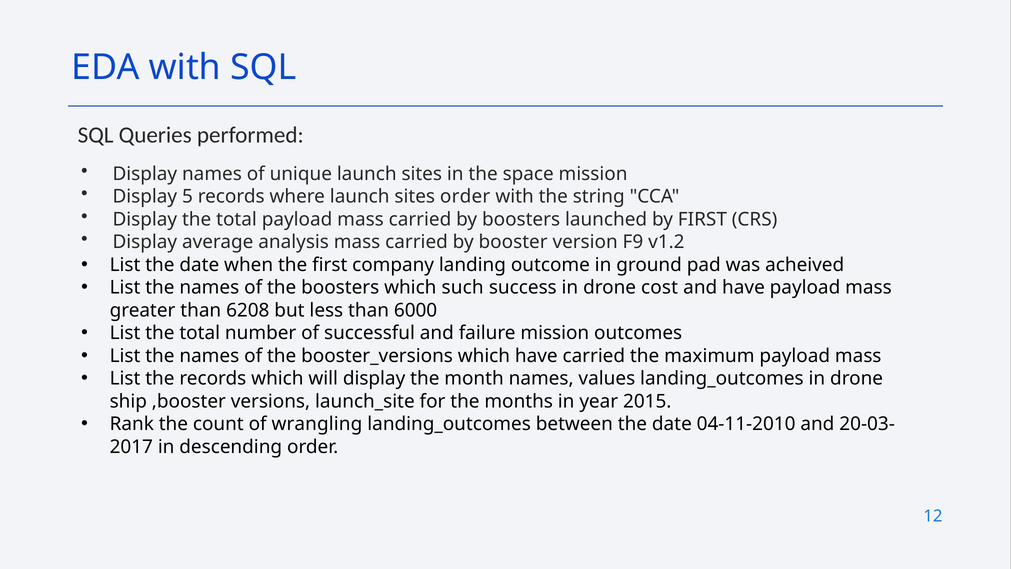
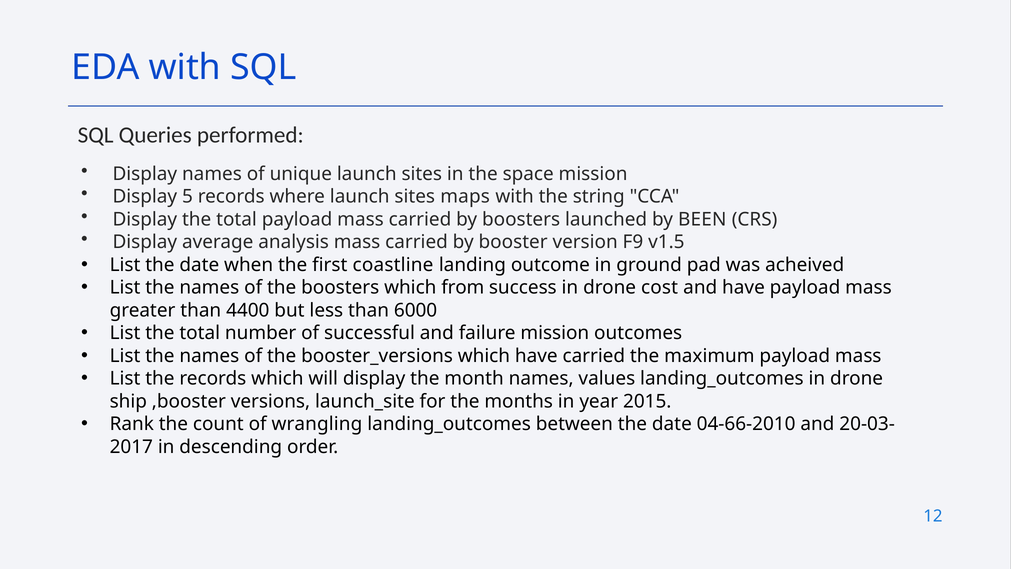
sites order: order -> maps (465, 196)
by FIRST: FIRST -> BEEN (702, 219)
v1.2: v1.2 -> v1.5 (666, 242)
company: company -> coastline (393, 265)
such: such -> from (463, 287)
6208: 6208 -> 4400 (248, 310)
04-11-2010: 04-11-2010 -> 04-66-2010 (746, 424)
